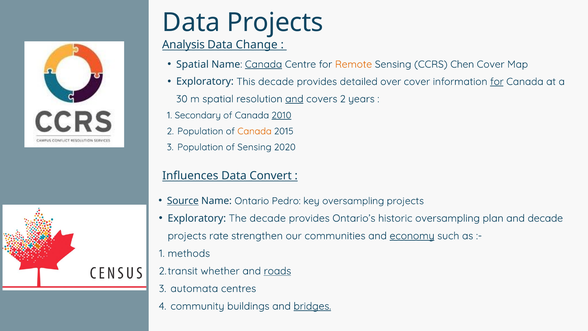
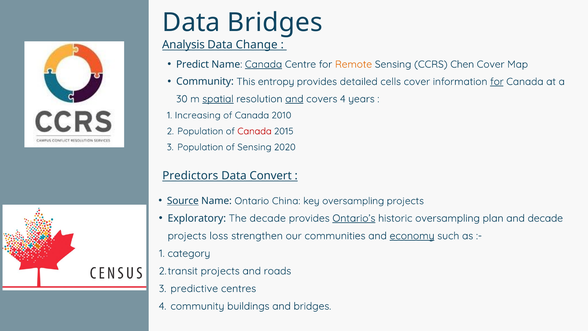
Data Projects: Projects -> Bridges (275, 23)
Spatial: Spatial -> Predict (193, 64)
Exploratory: Exploratory -> Community (205, 82)
This decade: decade -> entropy (276, 82)
over: over -> cells (391, 82)
spatial underline: none -> present (218, 99)
covers 2: 2 -> 4 (343, 99)
Secondary: Secondary -> Increasing (198, 115)
2010 underline: present -> none (281, 115)
Canada colour: orange -> red (254, 131)
Influences: Influences -> Predictors (190, 176)
Pedro: Pedro -> China (286, 201)
Ontario’s underline: none -> present (354, 218)
rate: rate -> loss (219, 236)
methods: methods -> category (189, 253)
whether: whether -> projects (220, 271)
roads underline: present -> none (277, 271)
automata: automata -> predictive (194, 288)
bridges underline: present -> none (312, 306)
